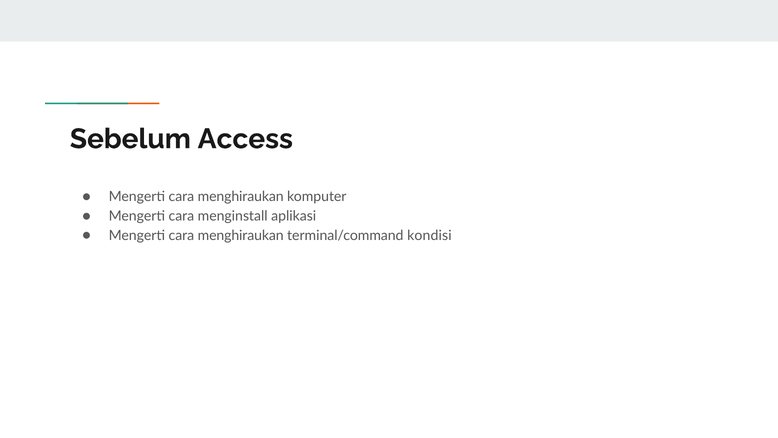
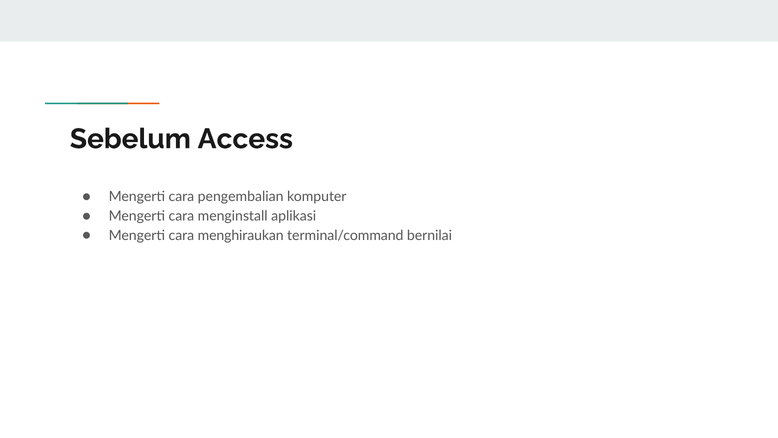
menghiraukan: menghiraukan -> pengembalian (241, 197)
kondisi: kondisi -> bernilai (429, 235)
